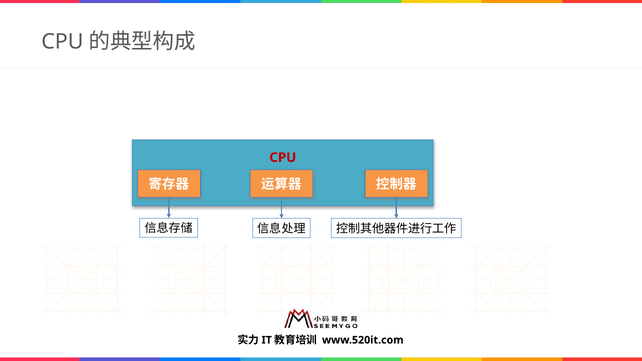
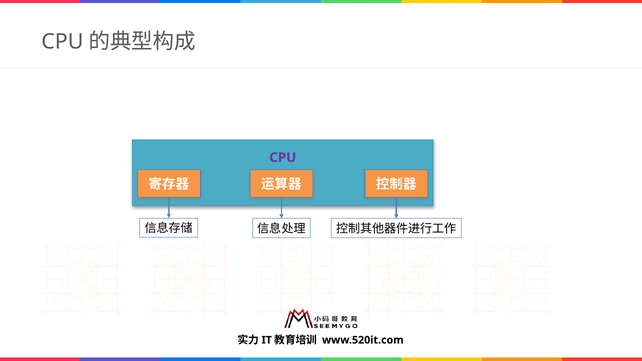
CPU colour: red -> purple (283, 158)
